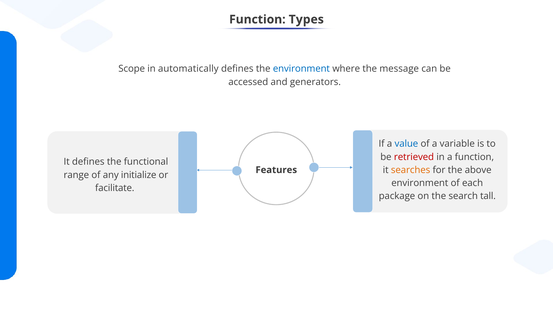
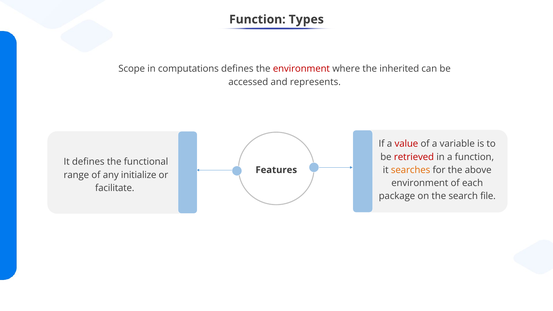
automatically: automatically -> computations (188, 69)
environment colour: blue -> red (301, 69)
message: message -> inherited (399, 69)
generators: generators -> represents (315, 82)
value colour: blue -> red (406, 144)
tall: tall -> file (488, 196)
